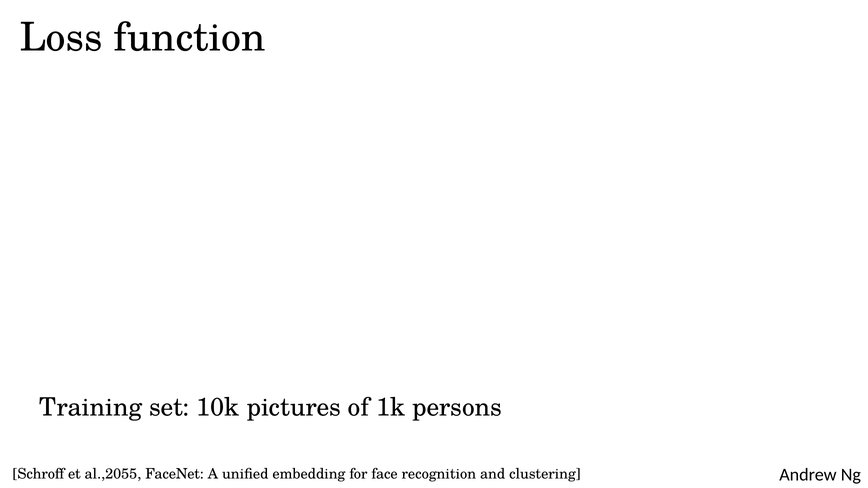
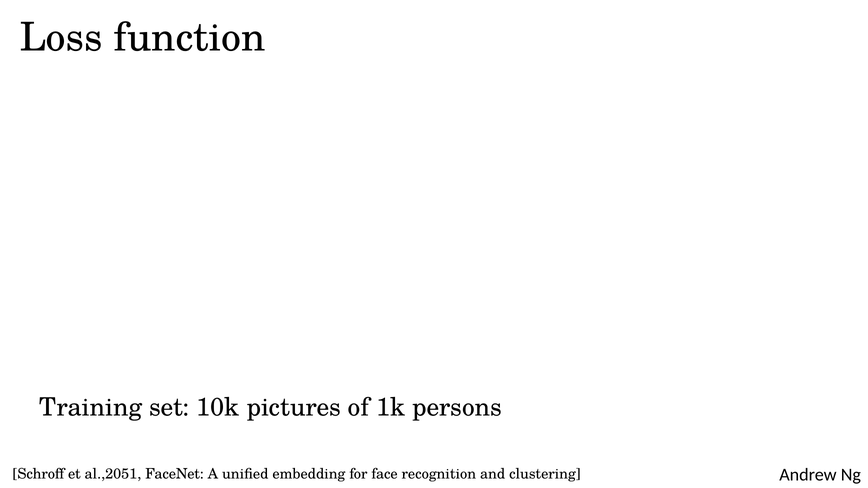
al.,2055: al.,2055 -> al.,2051 (113, 474)
